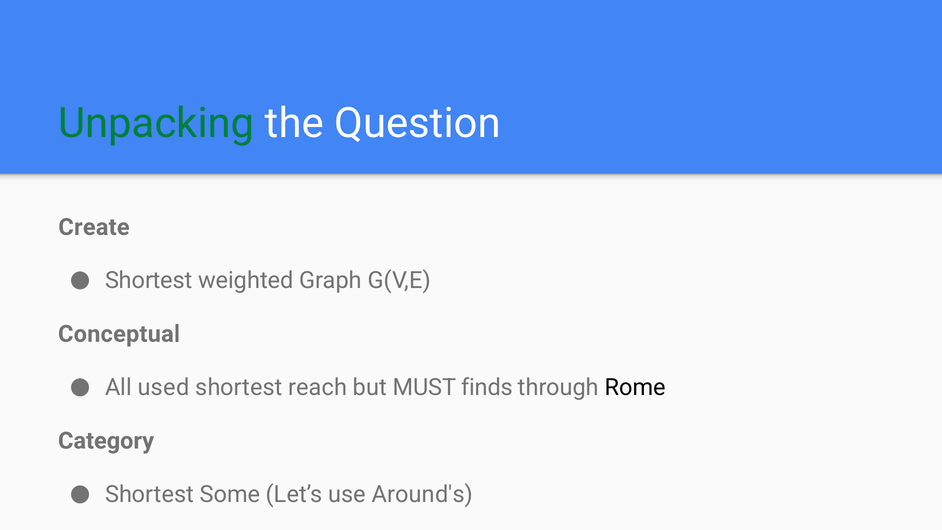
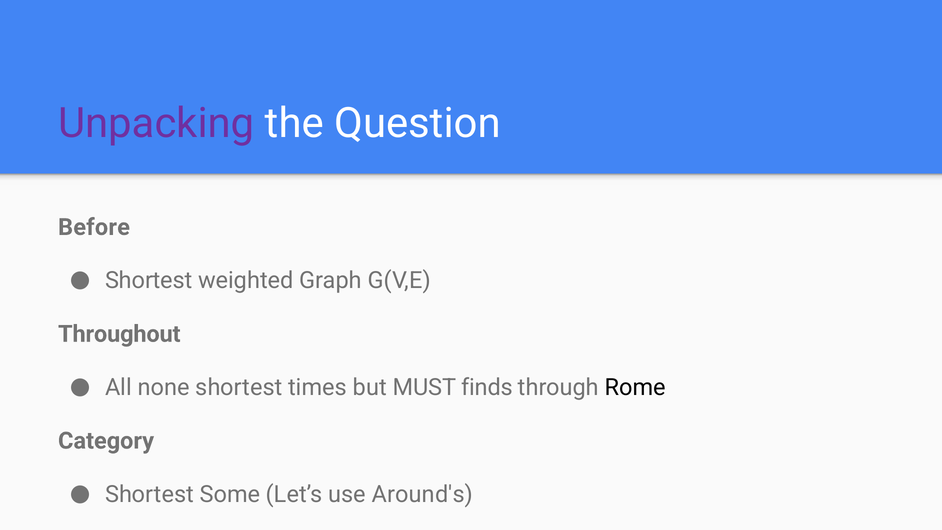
Unpacking colour: green -> purple (156, 124)
Create: Create -> Before (94, 227)
Conceptual: Conceptual -> Throughout (119, 334)
used: used -> none (164, 387)
reach: reach -> times (318, 387)
